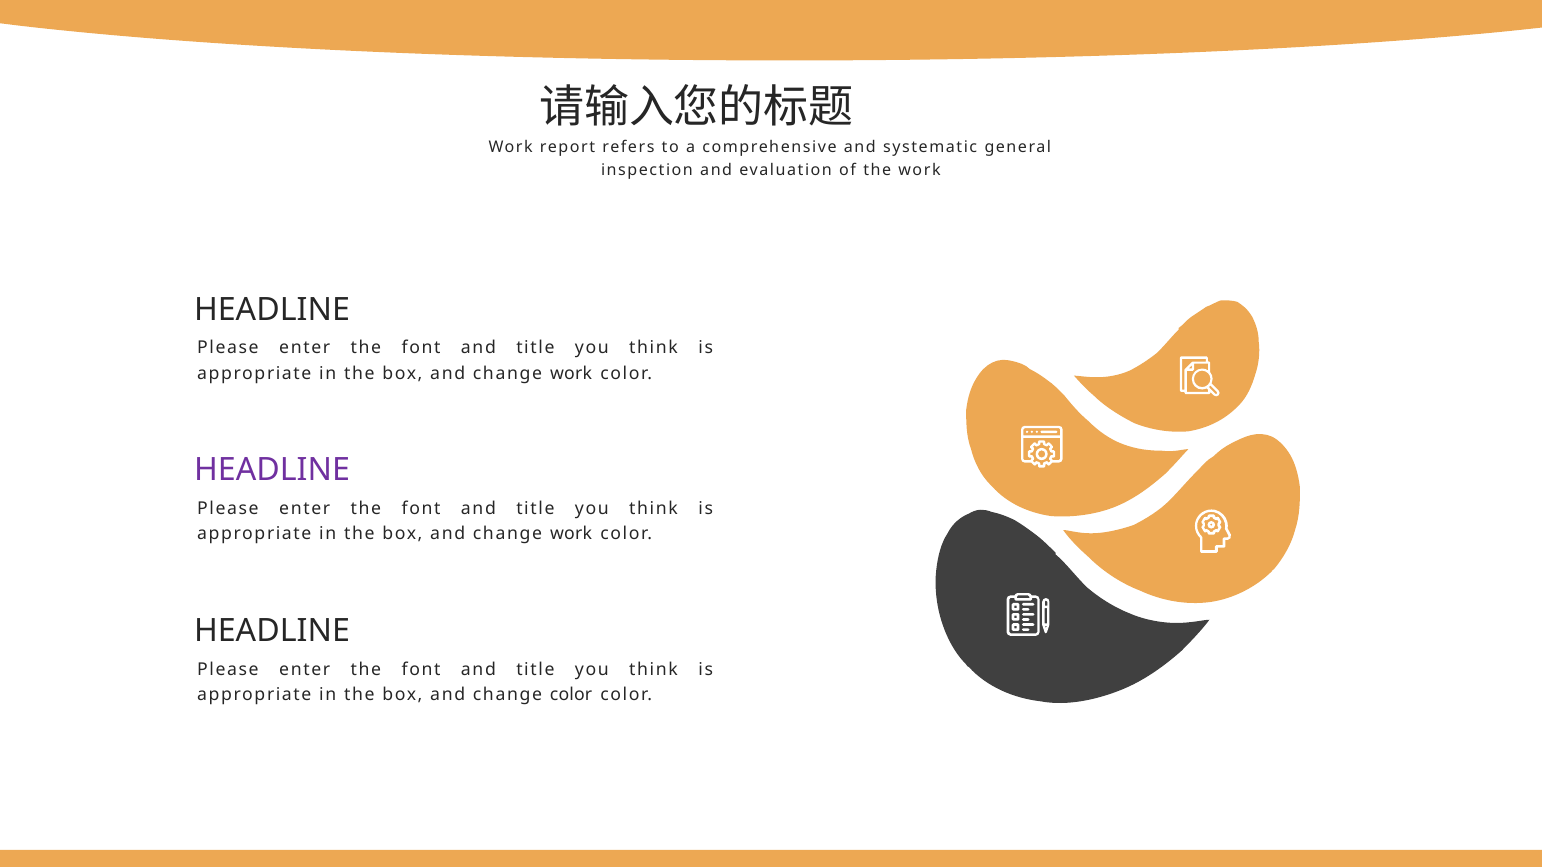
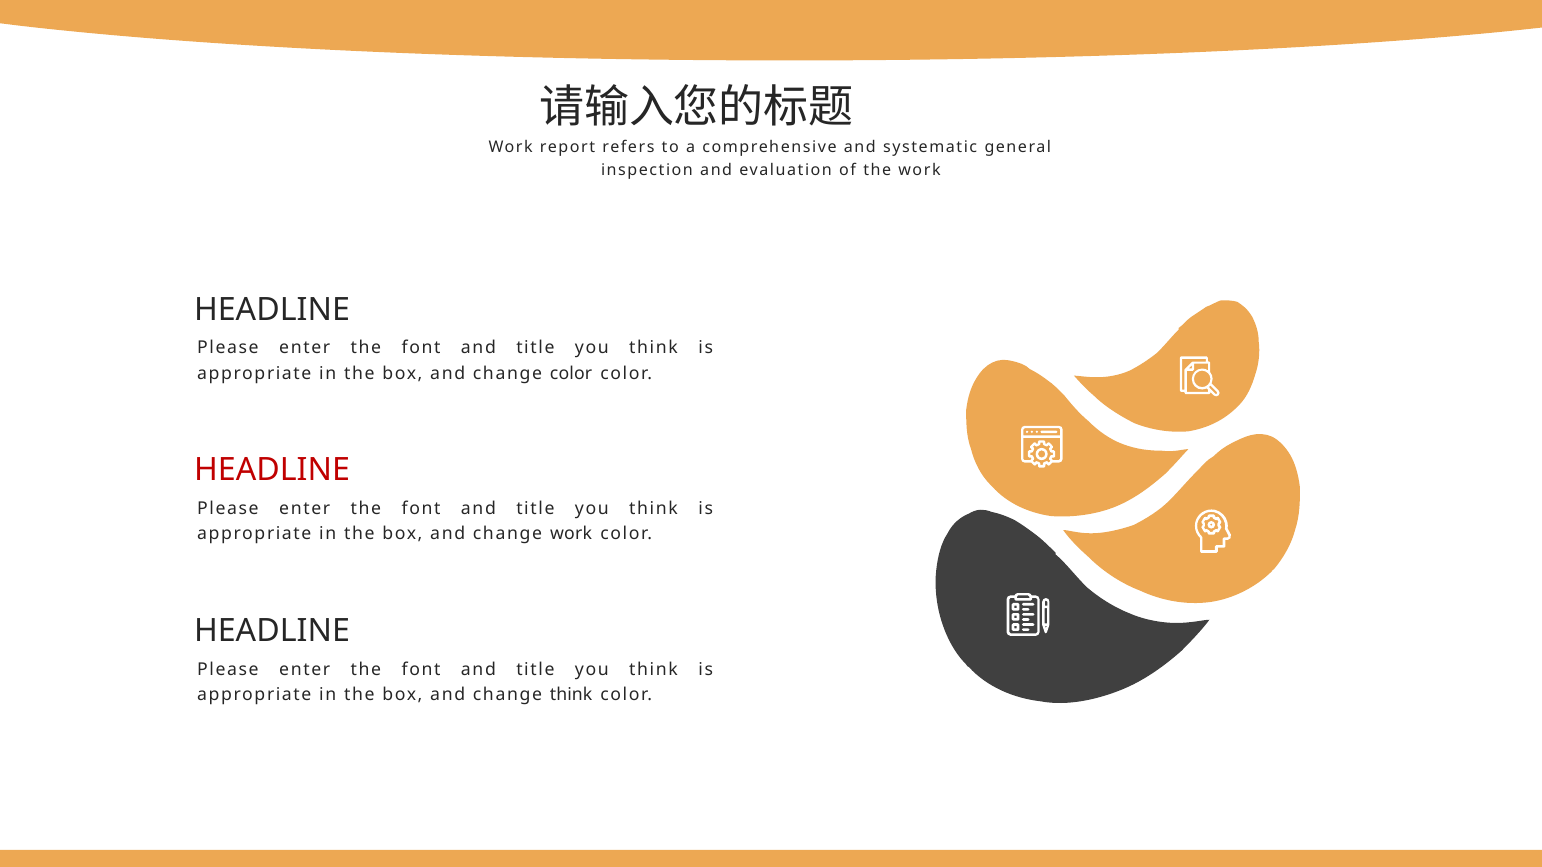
work: work -> color (571, 373)
HEADLINE colour: purple -> red (272, 471)
change color: color -> think (571, 695)
